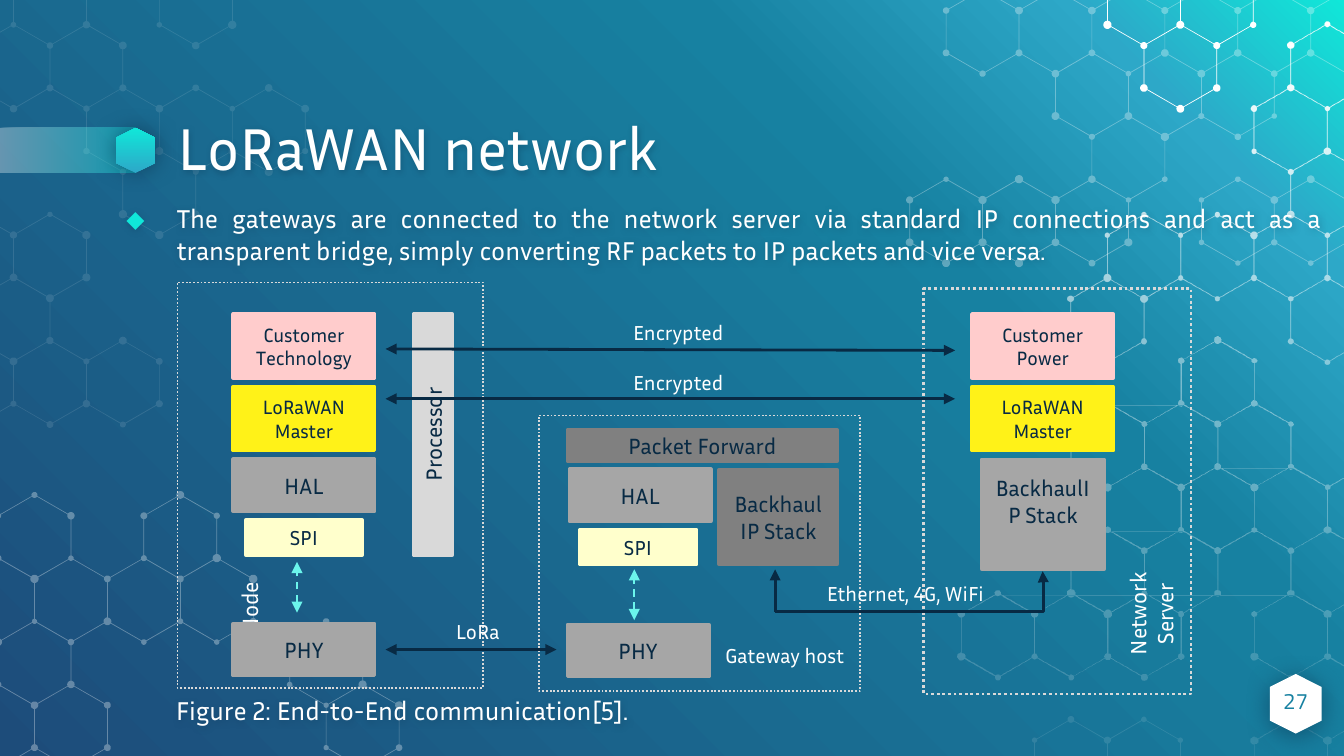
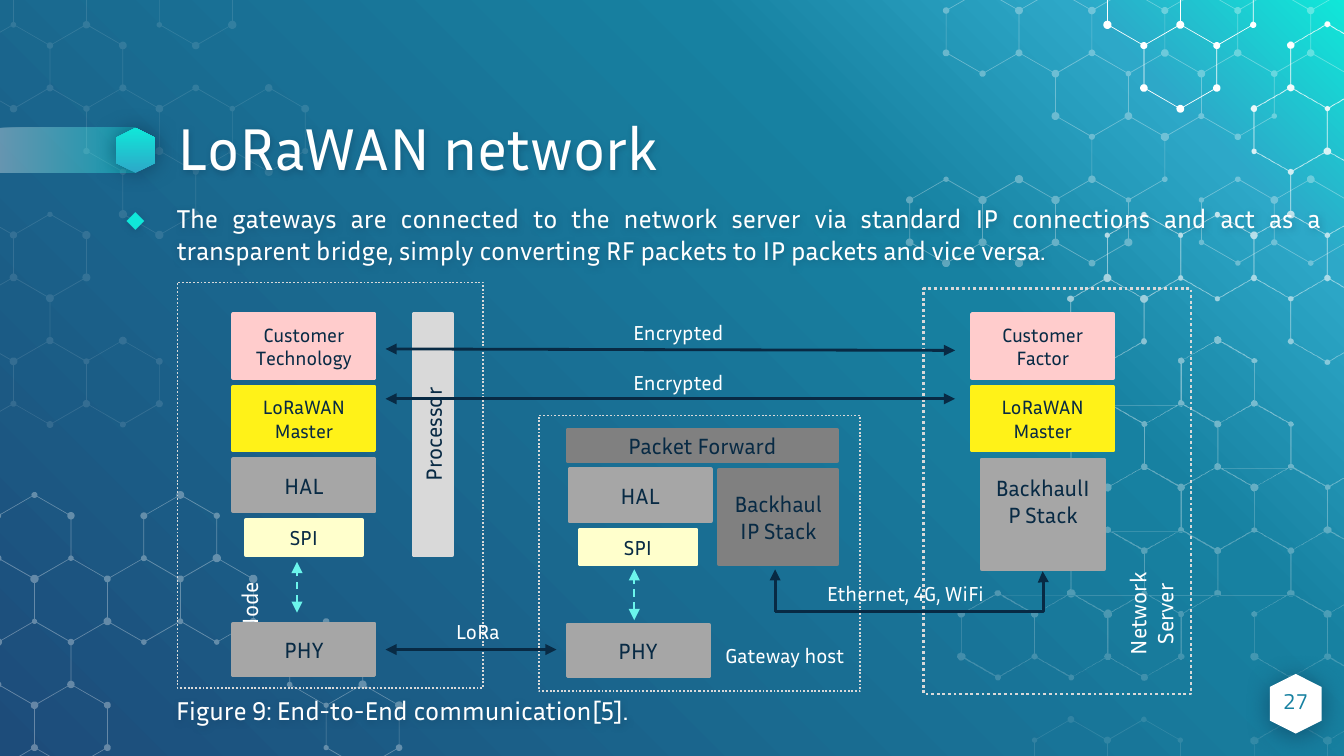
Power: Power -> Factor (1043, 359)
2: 2 -> 9 (262, 712)
